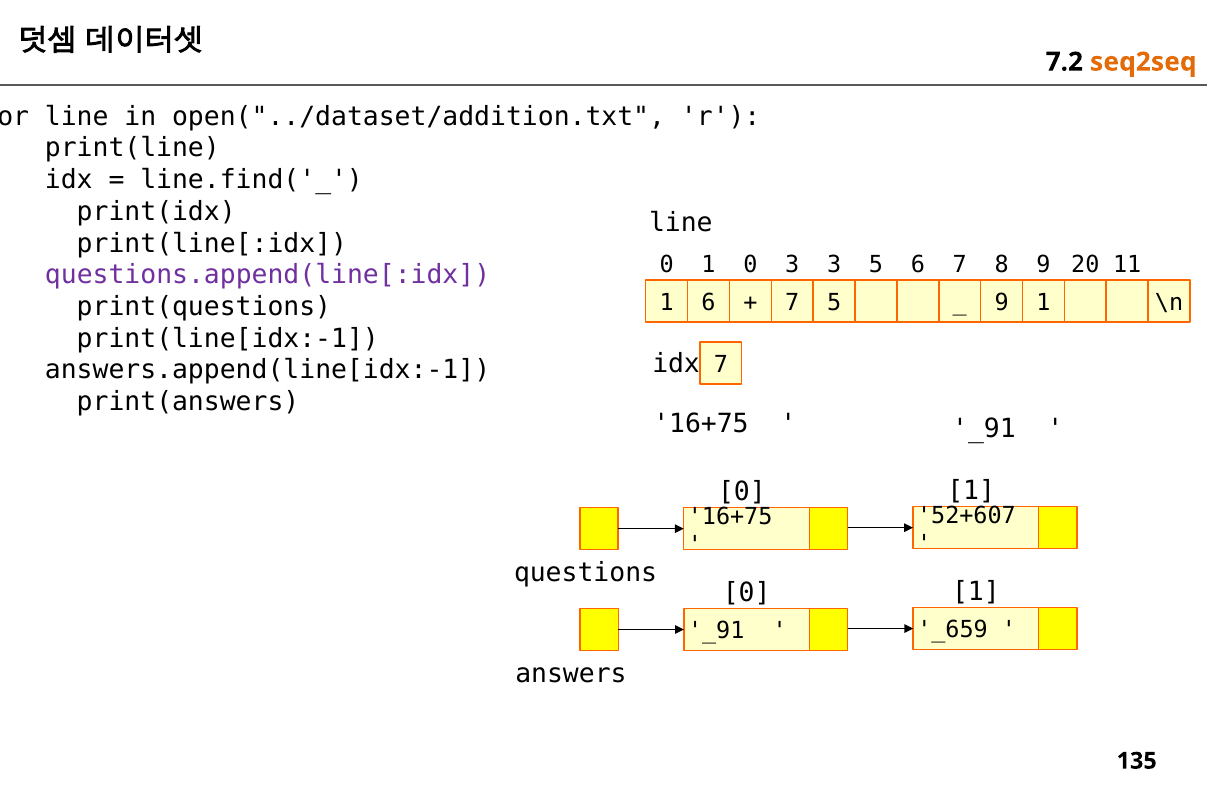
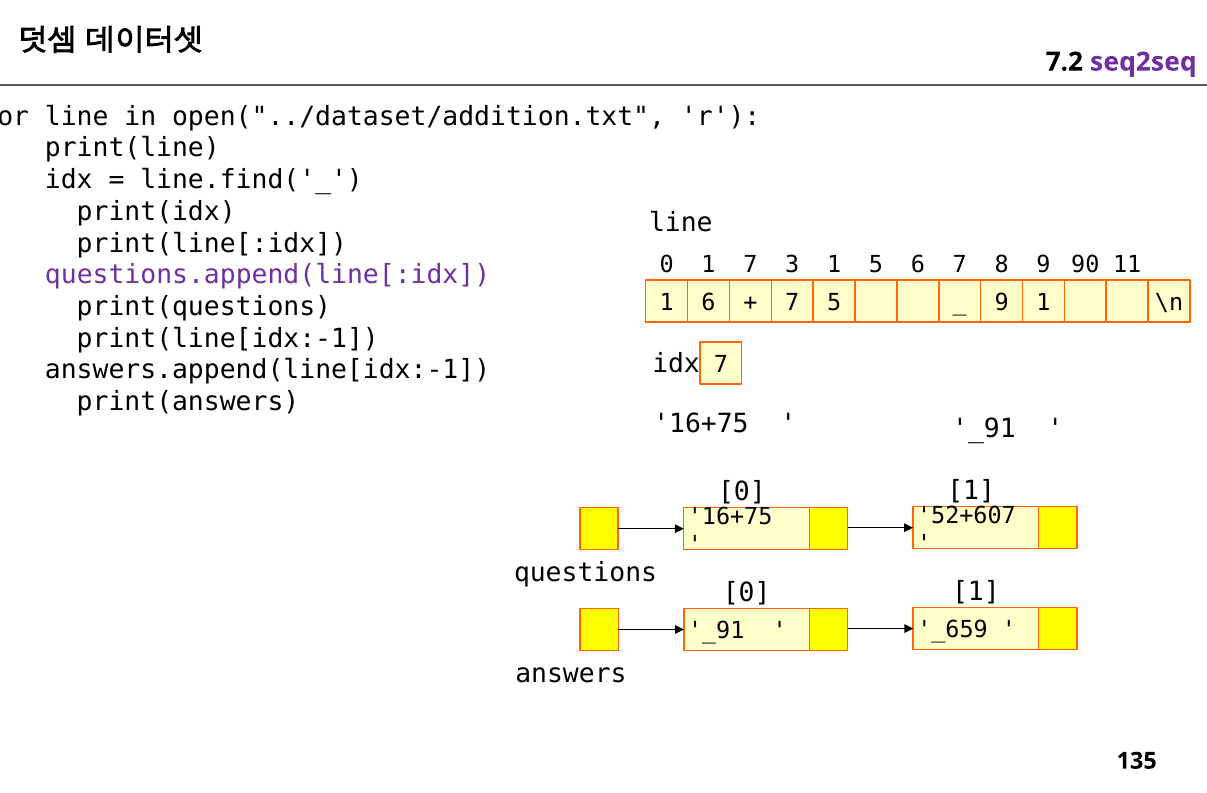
seq2seq colour: orange -> purple (1143, 62)
1 0: 0 -> 7 (750, 265)
3 3: 3 -> 1 (834, 265)
20: 20 -> 90 (1085, 265)
